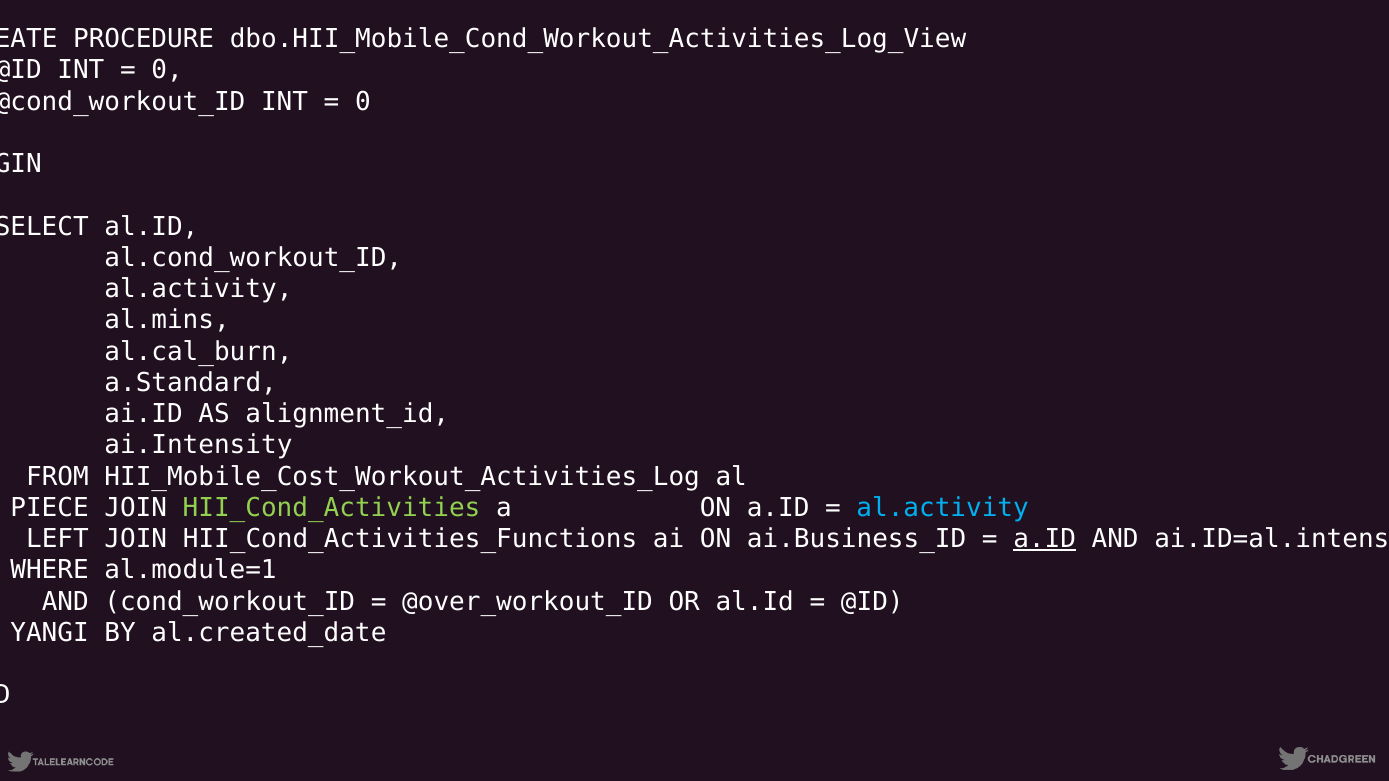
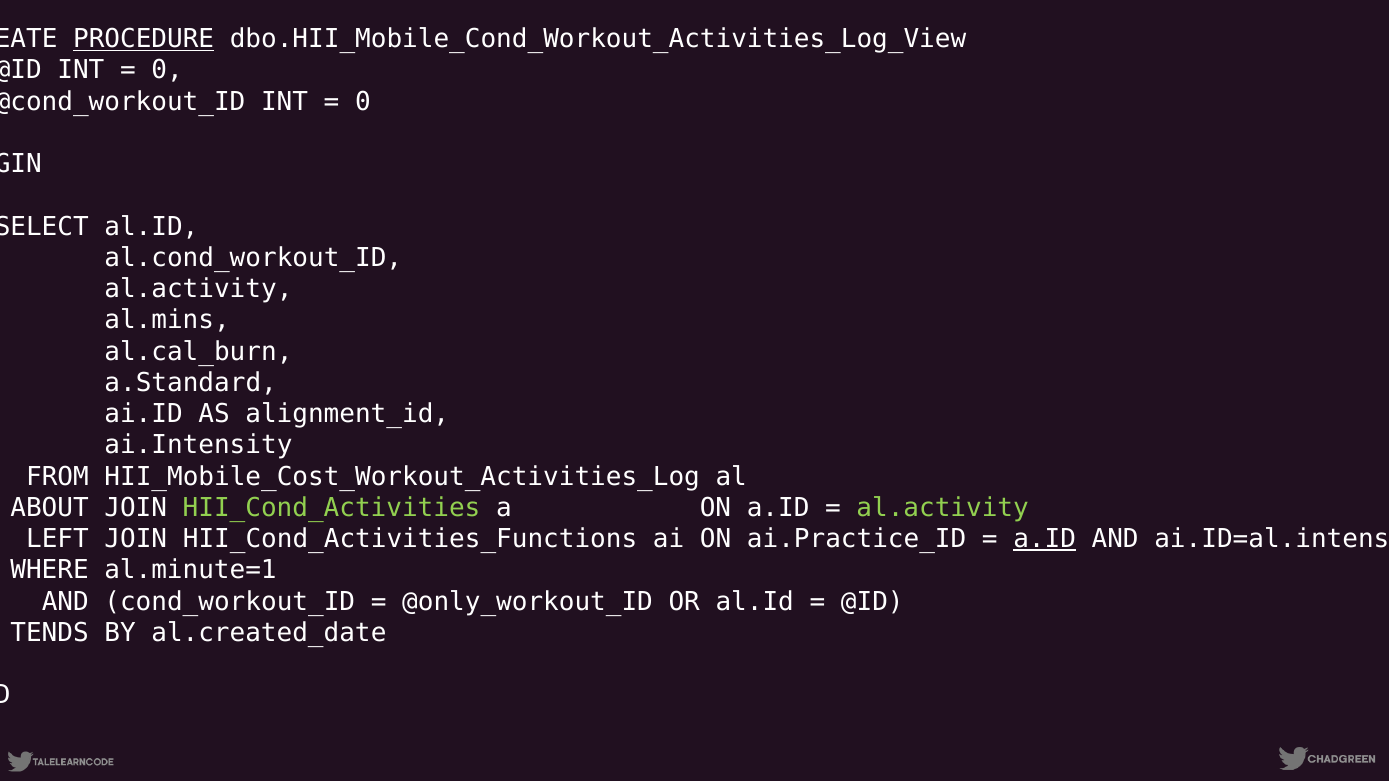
PROCEDURE underline: none -> present (144, 39)
PIECE: PIECE -> ABOUT (50, 508)
al.activity colour: light blue -> light green (943, 508)
ai.Business_ID: ai.Business_ID -> ai.Practice_ID (857, 539)
al.module=1: al.module=1 -> al.minute=1 (190, 570)
@over_workout_ID: @over_workout_ID -> @only_workout_ID (528, 602)
YANGI: YANGI -> TENDS (50, 633)
